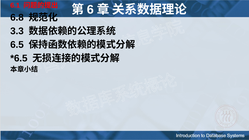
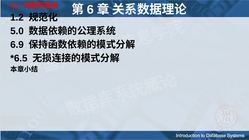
6.8: 6.8 -> 1.2 (17, 18)
3.3: 3.3 -> 5.0 (17, 31)
6.5: 6.5 -> 6.9 (17, 45)
